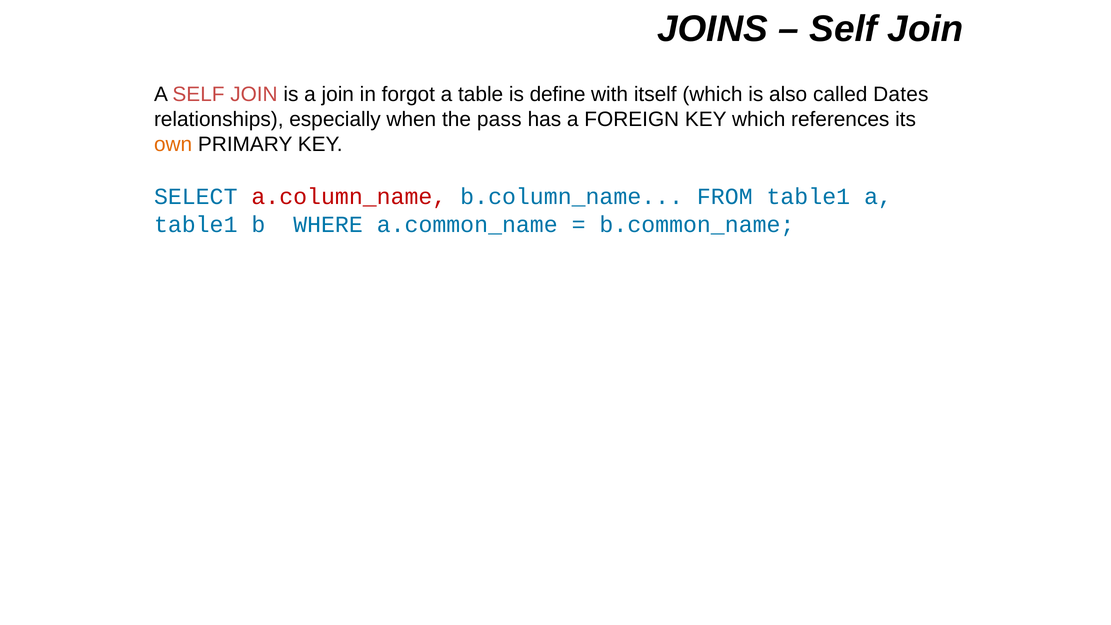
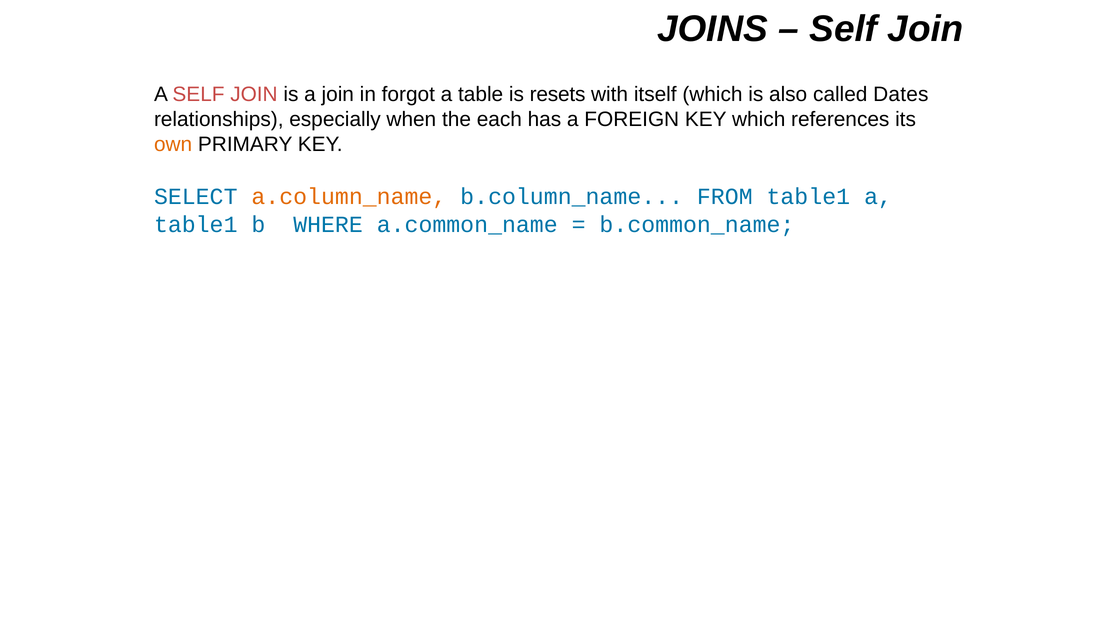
define: define -> resets (558, 94)
pass: pass -> each (499, 119)
a.column_name colour: red -> orange (349, 197)
